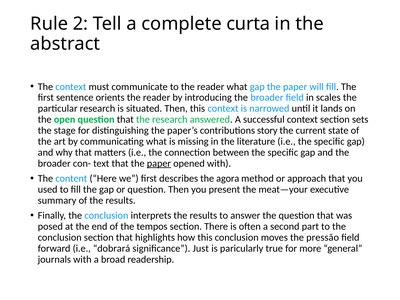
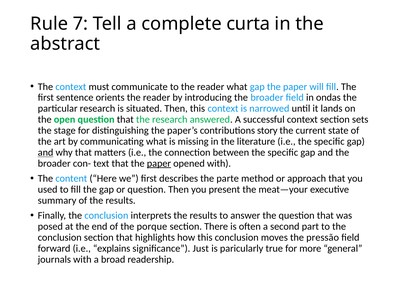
2: 2 -> 7 (81, 24)
scales: scales -> ondas (328, 98)
and underline: none -> present (46, 152)
agora: agora -> parte (228, 179)
tempos: tempos -> porque (152, 227)
dobrará: dobrará -> explains (112, 248)
